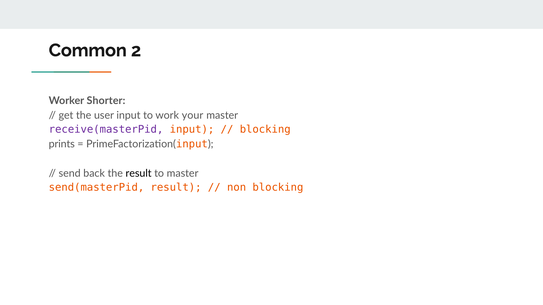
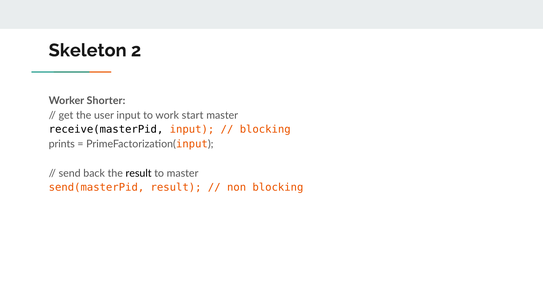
Common: Common -> Skeleton (88, 50)
your: your -> start (193, 116)
receive(masterPid colour: purple -> black (106, 129)
